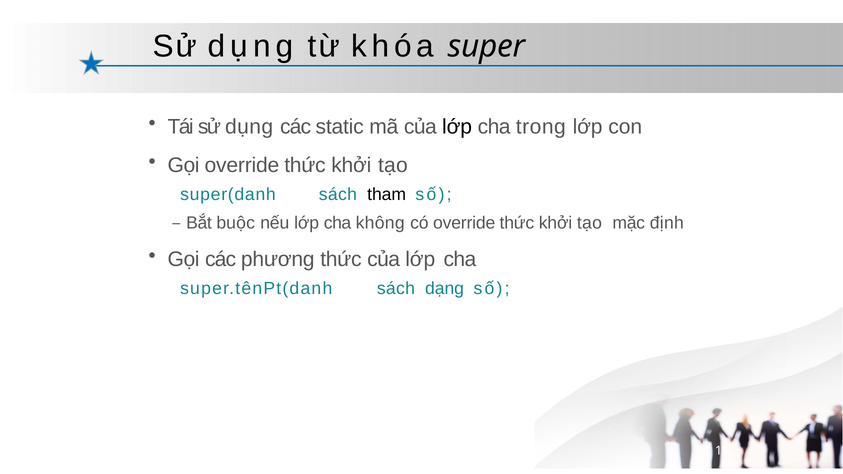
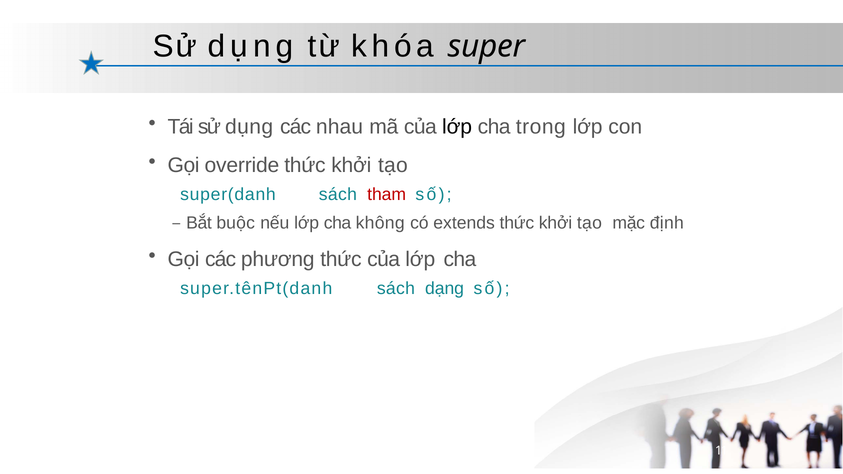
static: static -> nhau (340, 127)
tham colour: black -> red (387, 195)
có override: override -> extends (464, 223)
